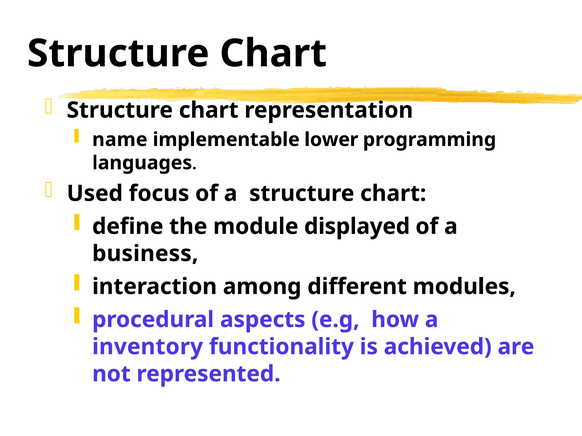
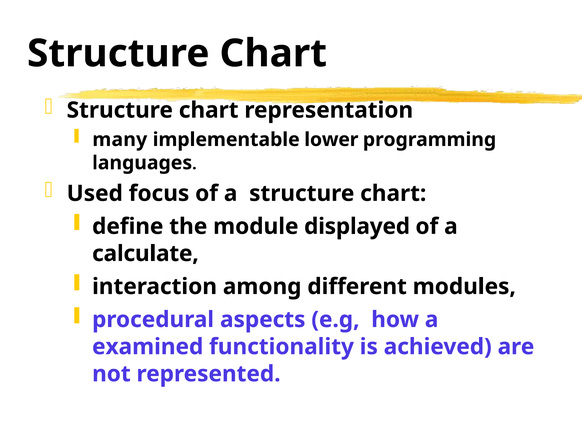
name: name -> many (120, 140)
business: business -> calculate (145, 254)
inventory: inventory -> examined (148, 347)
